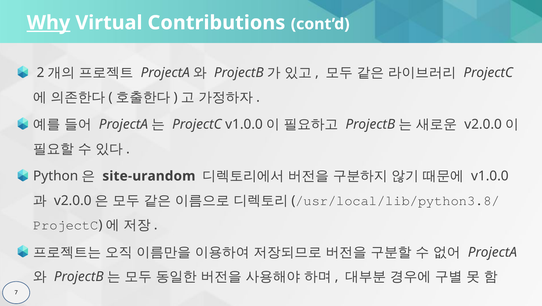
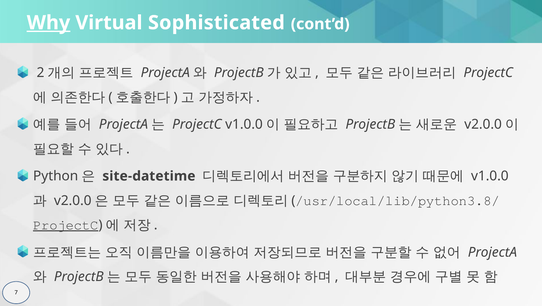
Contributions: Contributions -> Sophisticated (216, 23)
site-urandom: site-urandom -> site-datetime (149, 176)
ProjectC underline: none -> present (66, 225)
